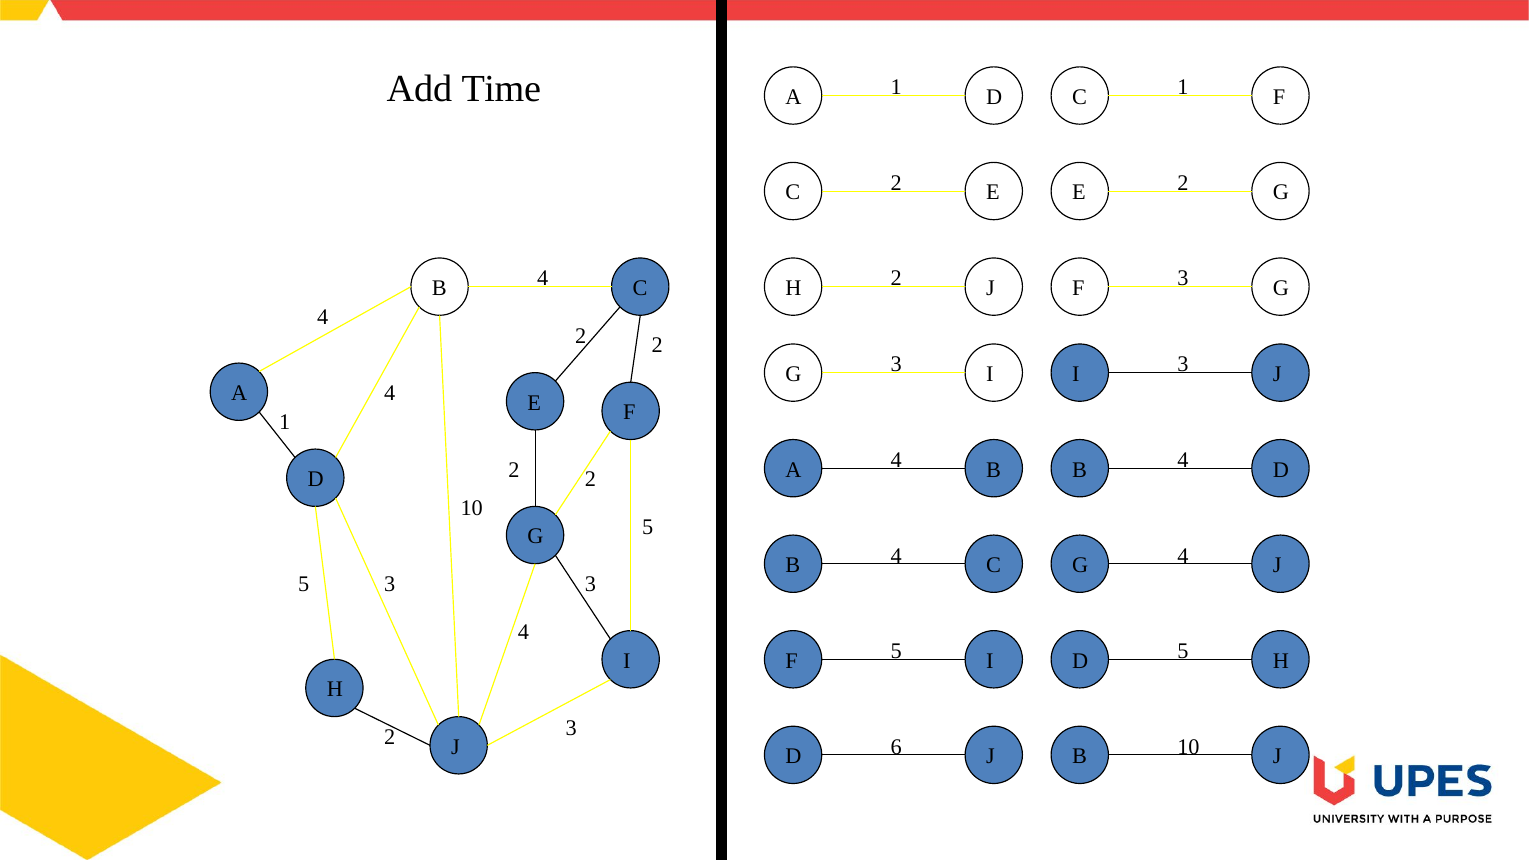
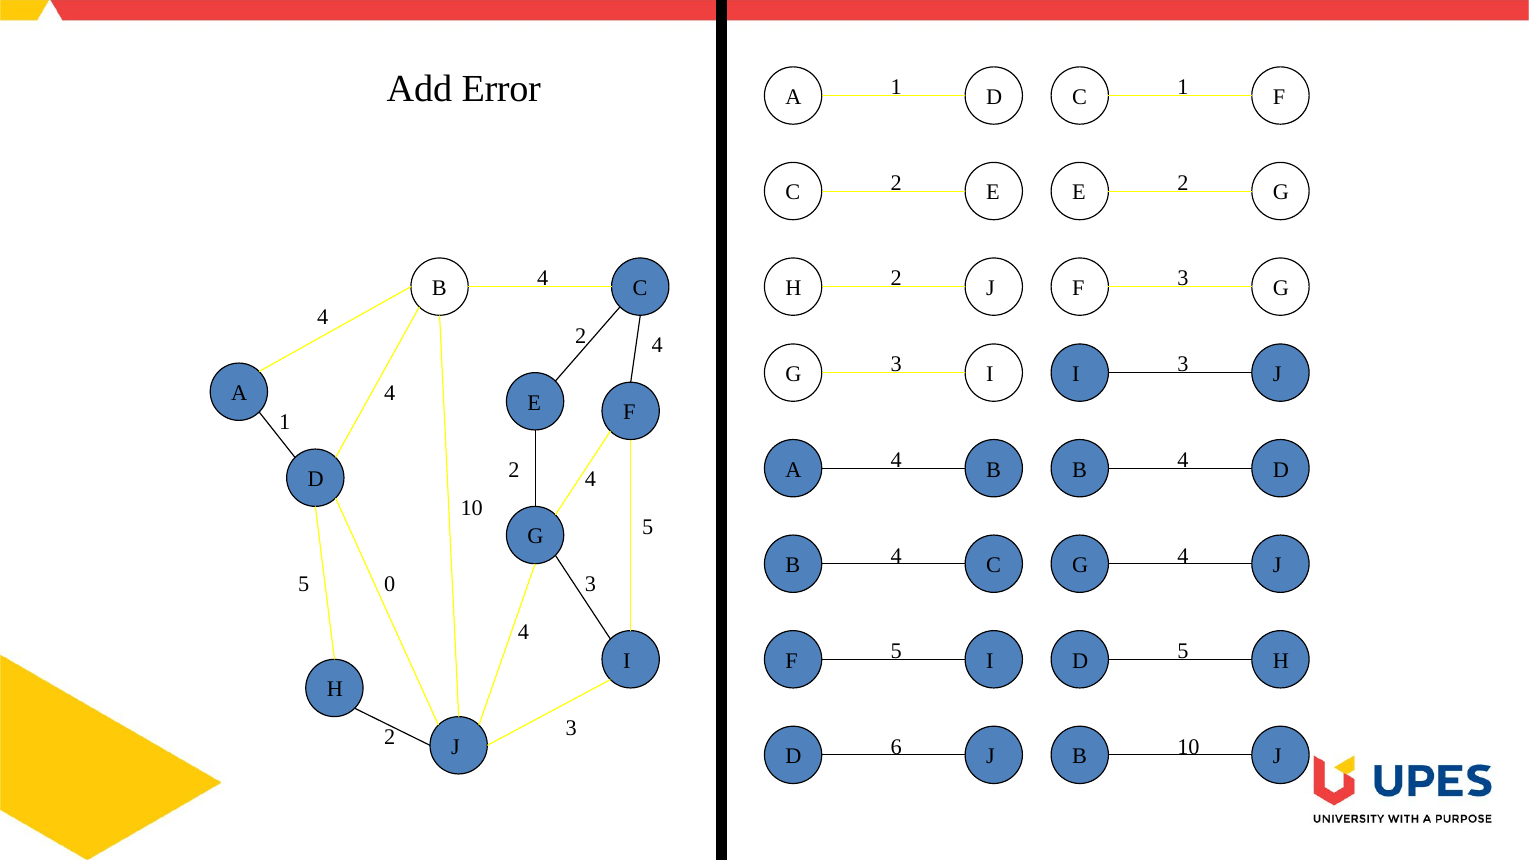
Time: Time -> Error (501, 89)
2: 2 -> 4 (657, 346)
2: 2 -> 4 (590, 479)
3: 3 -> 0 (390, 584)
